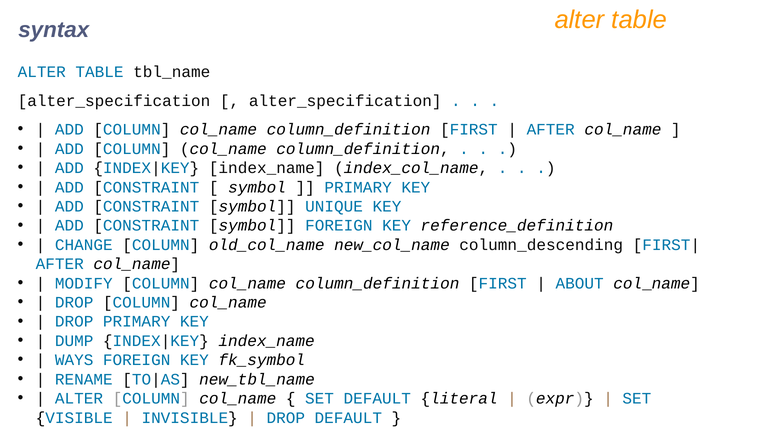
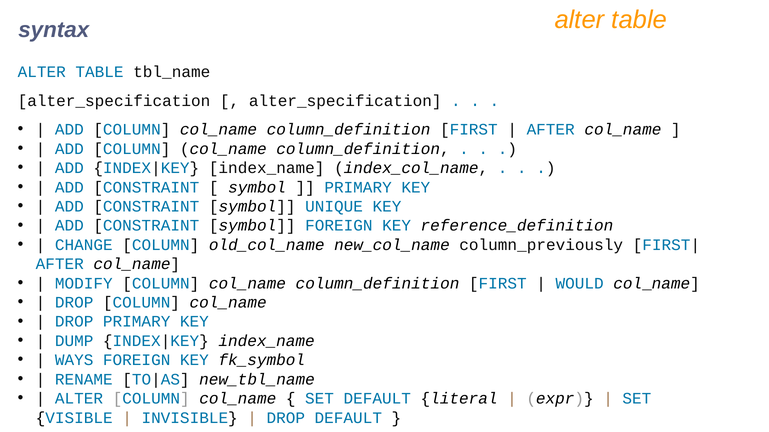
column_descending: column_descending -> column_previously (541, 245)
ABOUT: ABOUT -> WOULD (580, 284)
